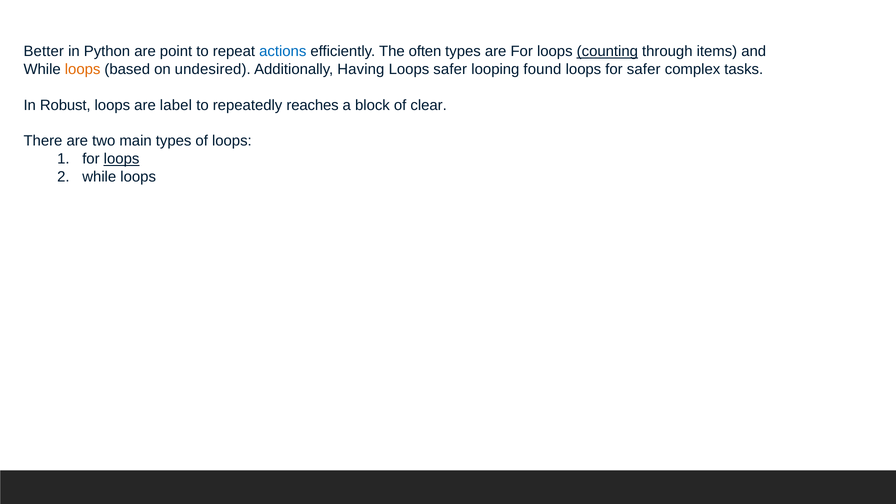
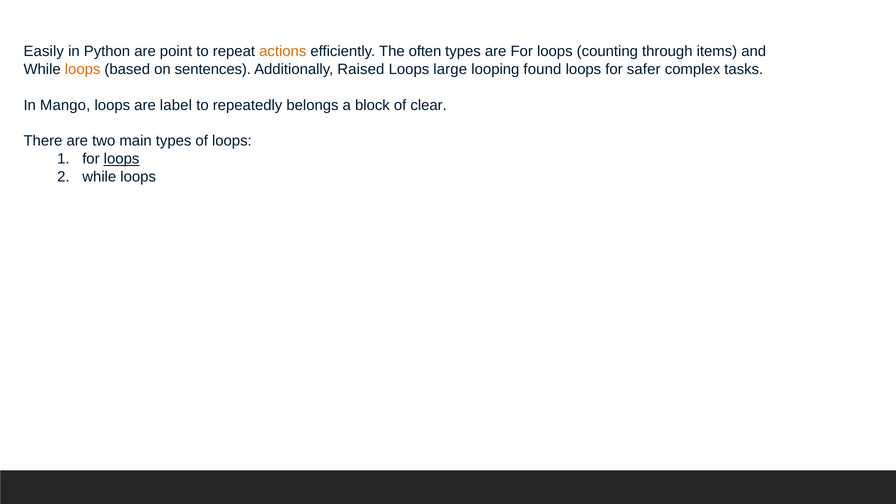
Better: Better -> Easily (44, 51)
actions colour: blue -> orange (283, 51)
counting underline: present -> none (607, 51)
undesired: undesired -> sentences (213, 69)
Having: Having -> Raised (361, 69)
Loops safer: safer -> large (450, 69)
Robust: Robust -> Mango (65, 105)
reaches: reaches -> belongs (313, 105)
